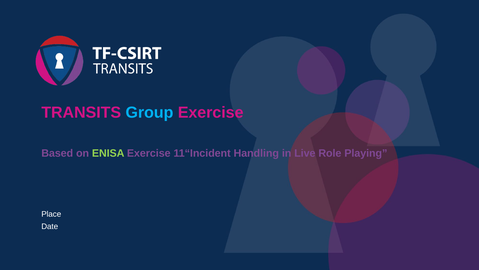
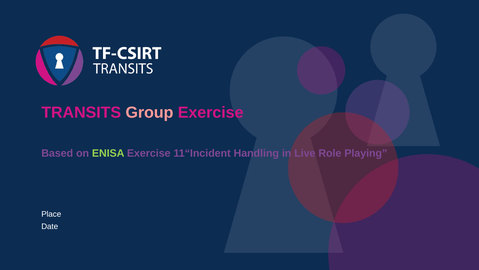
Group colour: light blue -> pink (149, 112)
